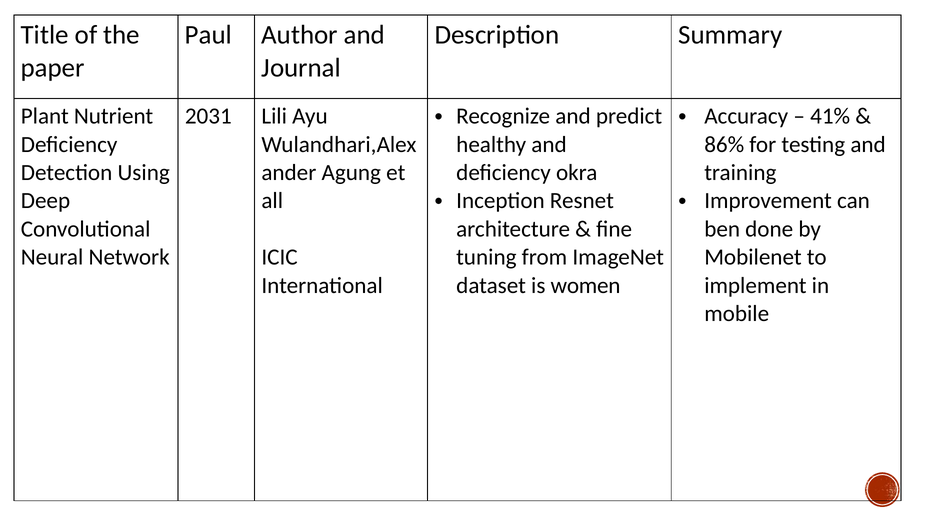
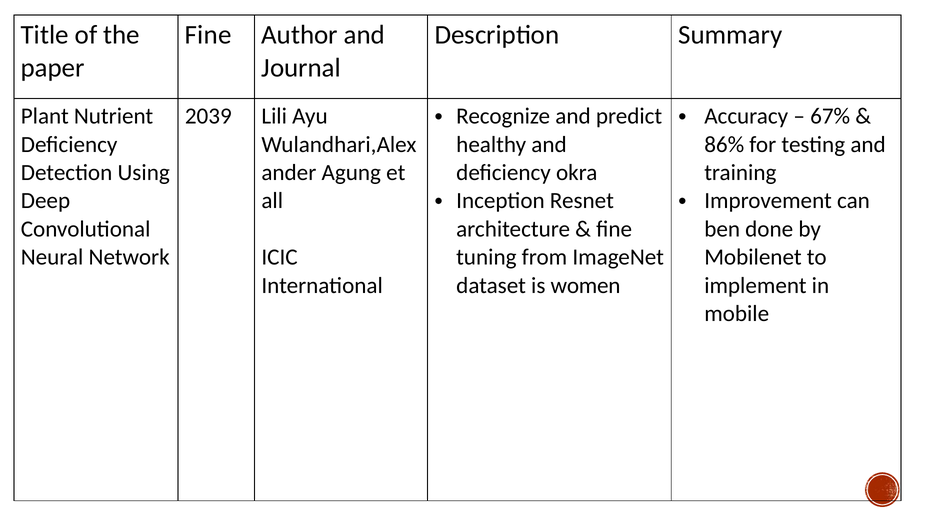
Paul: Paul -> Fine (208, 35)
41%: 41% -> 67% (830, 116)
2031: 2031 -> 2039 (208, 116)
